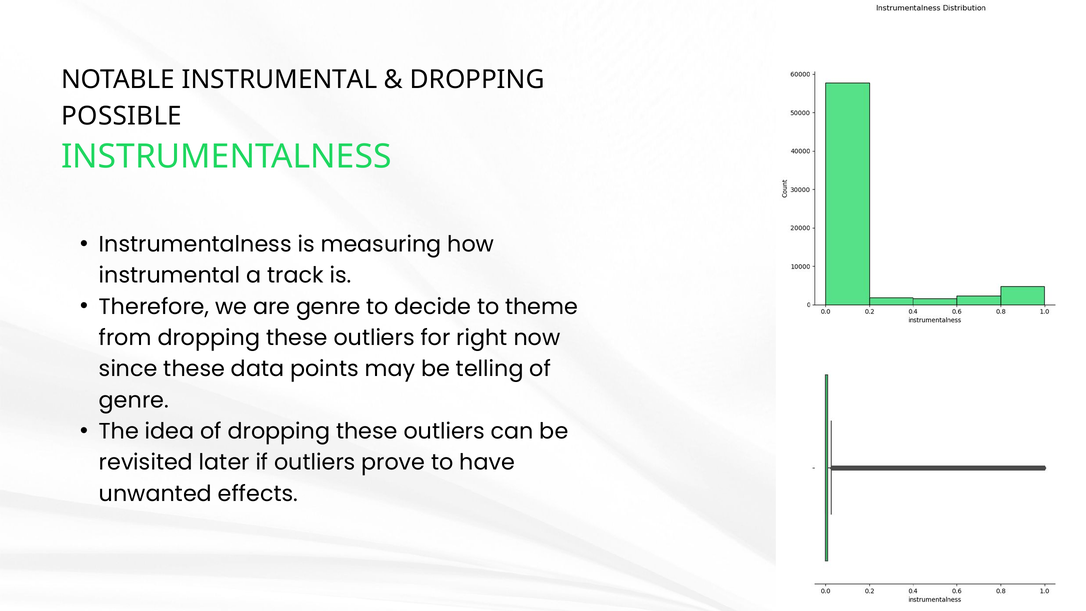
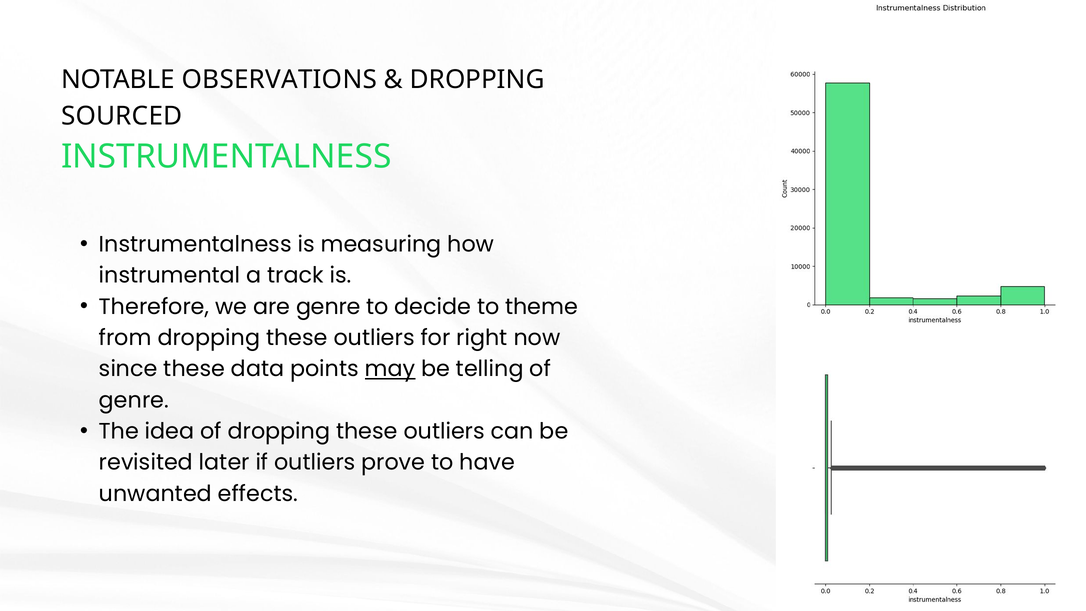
NOTABLE INSTRUMENTAL: INSTRUMENTAL -> OBSERVATIONS (279, 80)
POSSIBLE: POSSIBLE -> SOURCED (122, 116)
may underline: none -> present (390, 369)
